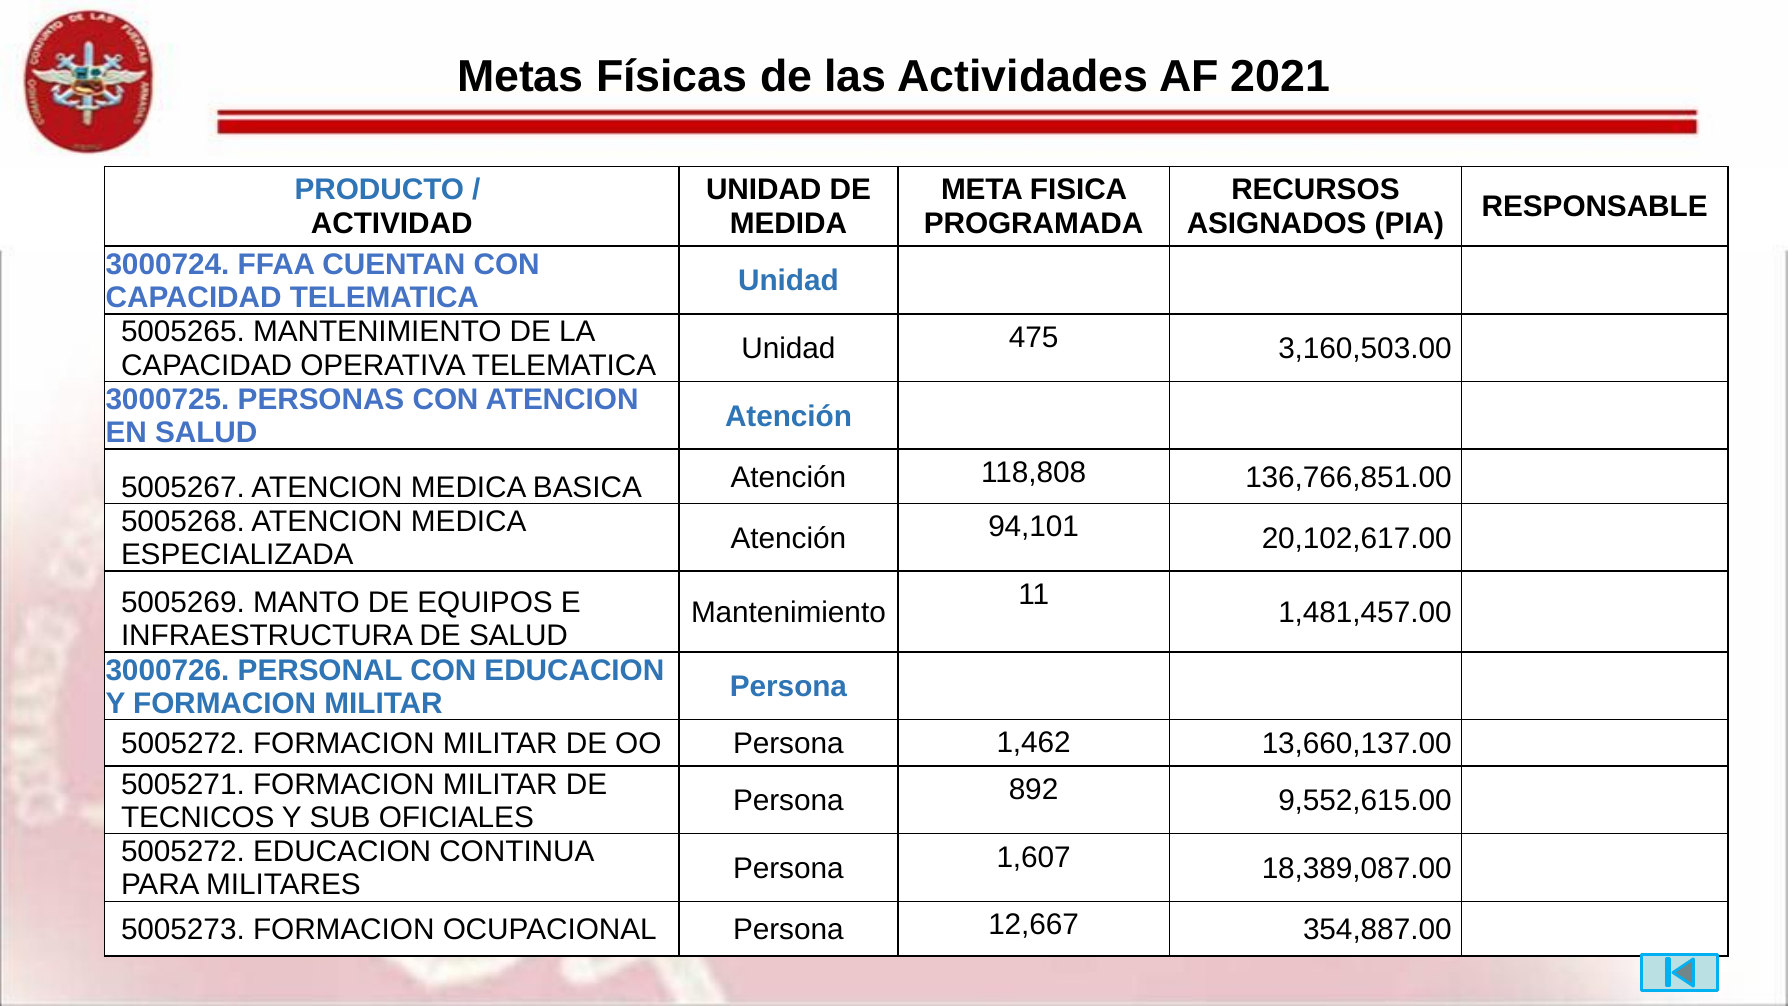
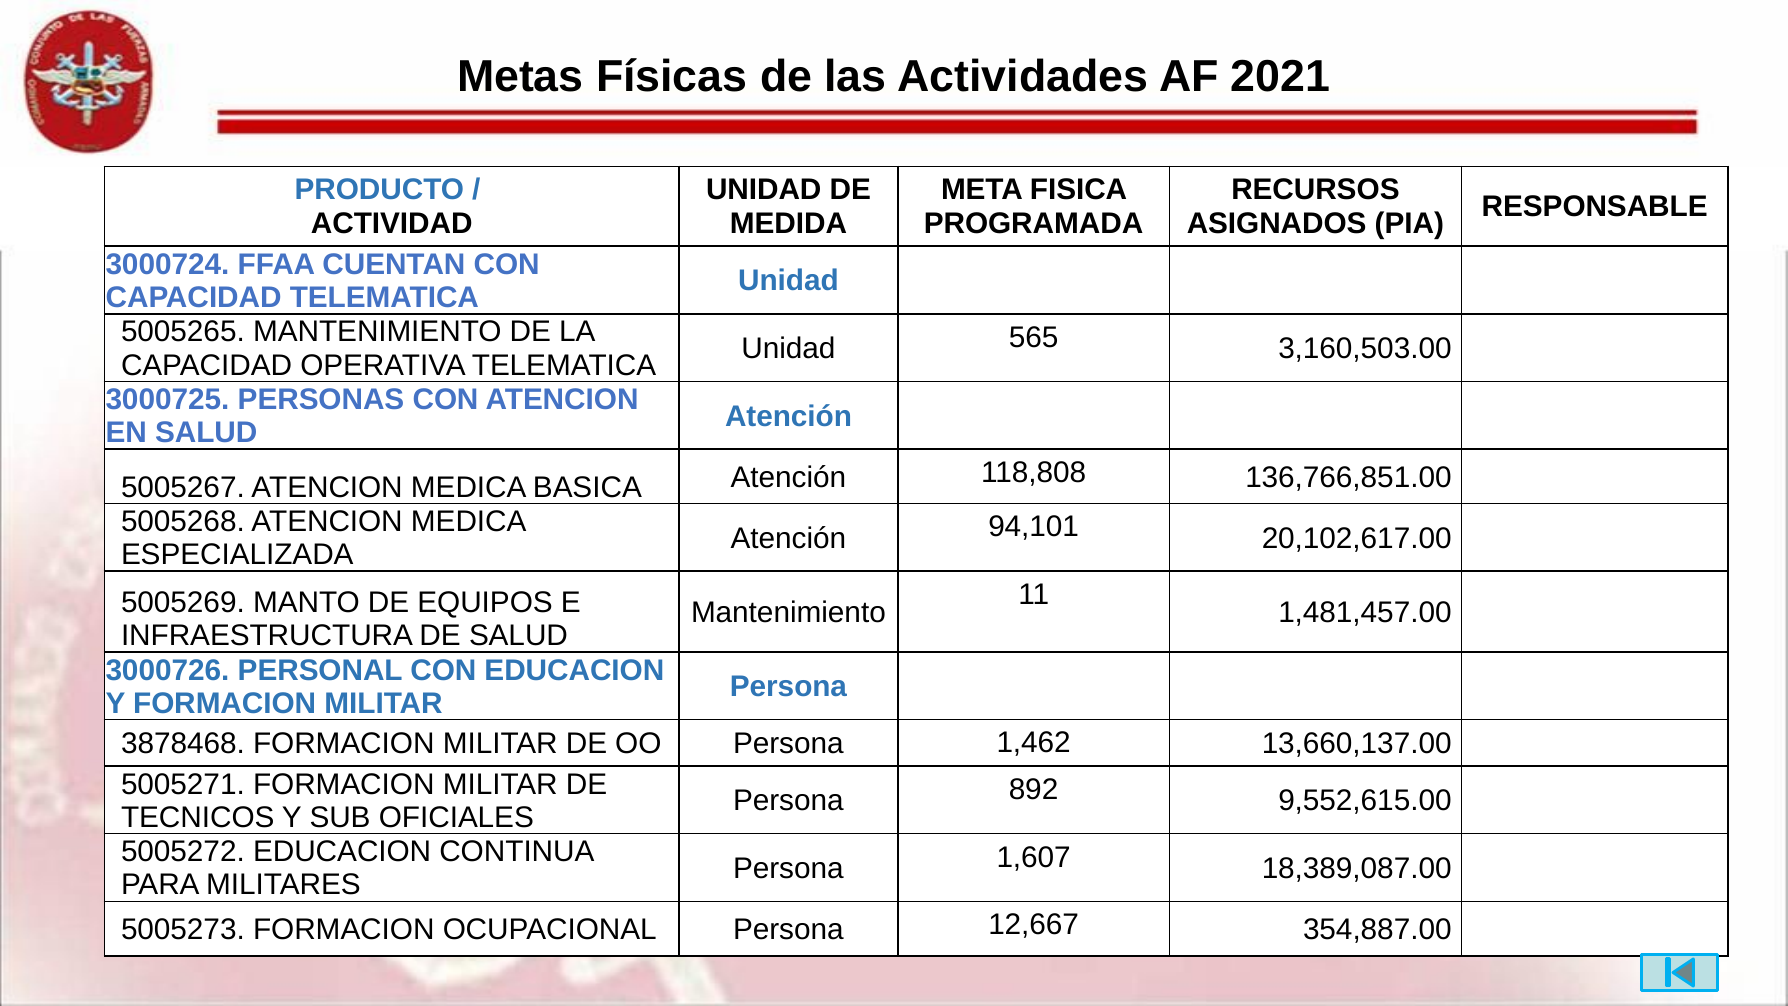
475: 475 -> 565 (1034, 337)
5005272: 5005272 -> 3878468 (183, 744)
